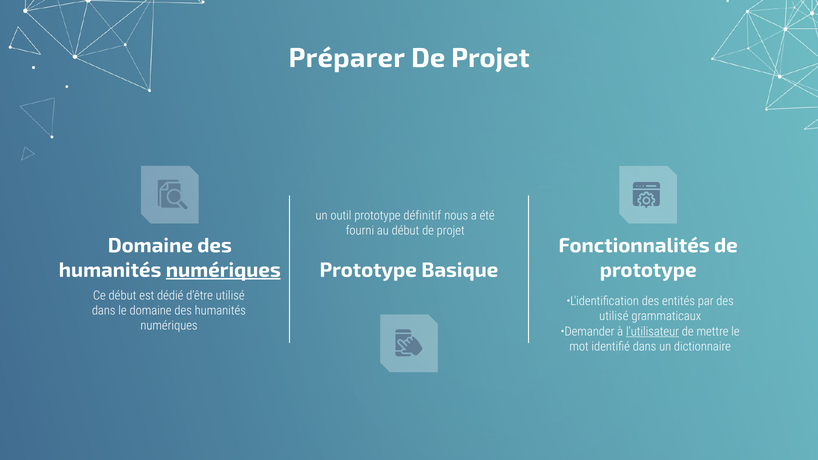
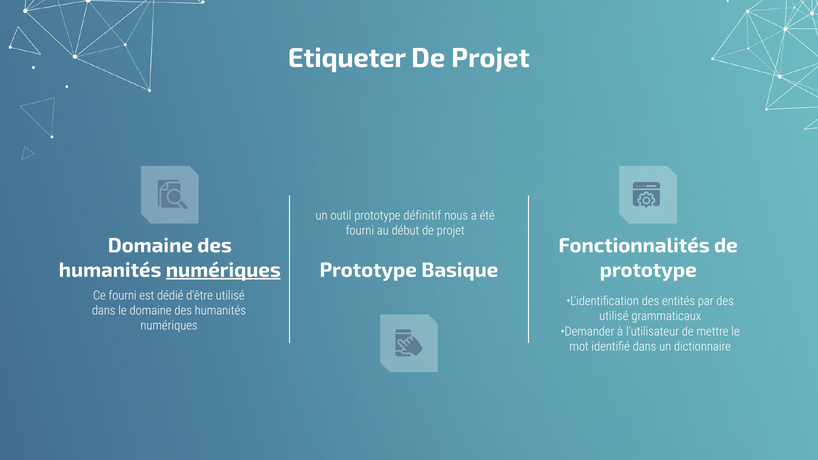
Préparer: Préparer -> Etiqueter (347, 58)
Ce début: début -> fourni (123, 296)
l'utilisateur underline: present -> none (653, 331)
